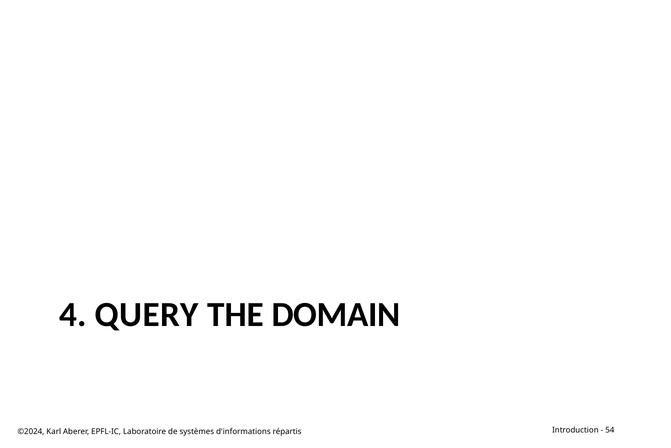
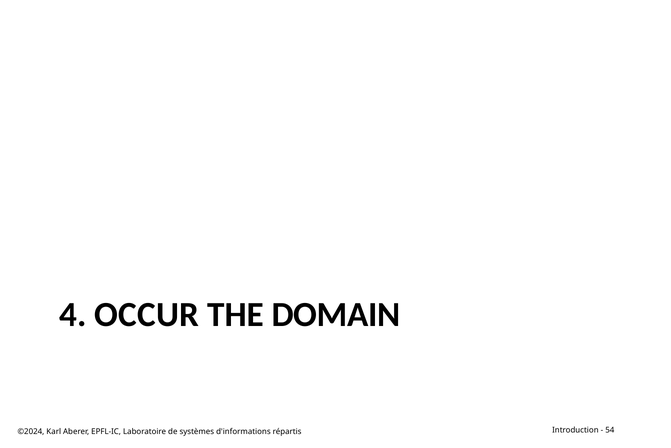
QUERY: QUERY -> OCCUR (147, 314)
